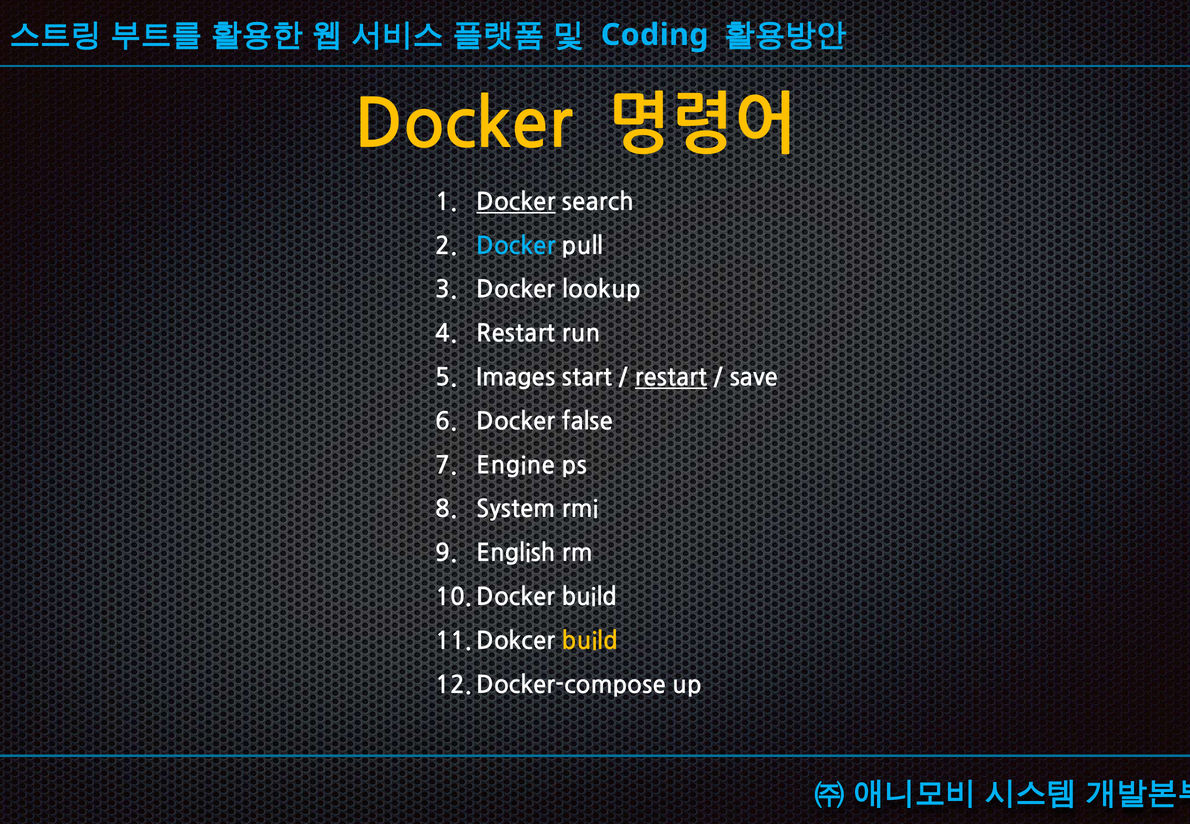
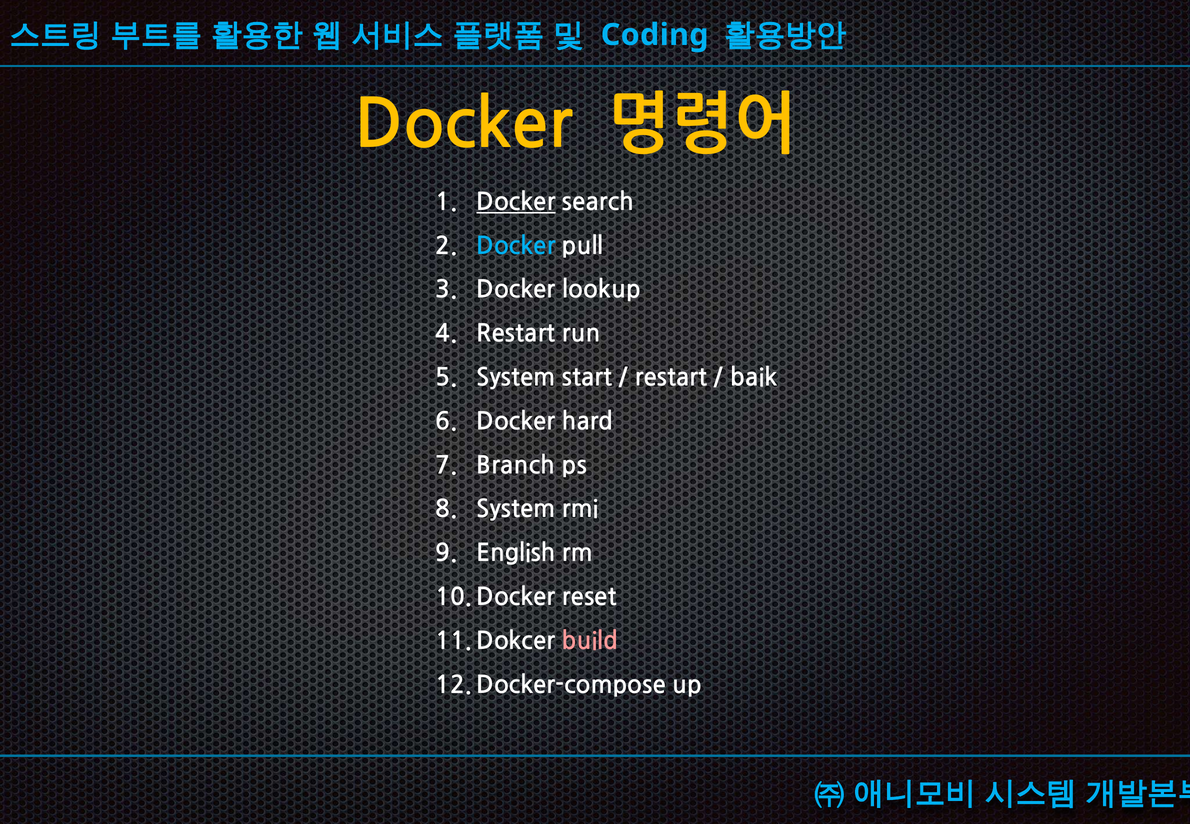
Images: Images -> System (516, 378)
restart underline: present -> none (671, 378)
save: save -> baik (754, 378)
false: false -> hard (587, 422)
Engine: Engine -> Branch (516, 465)
build: build -> reset (589, 597)
build colour: yellow -> pink (590, 641)
